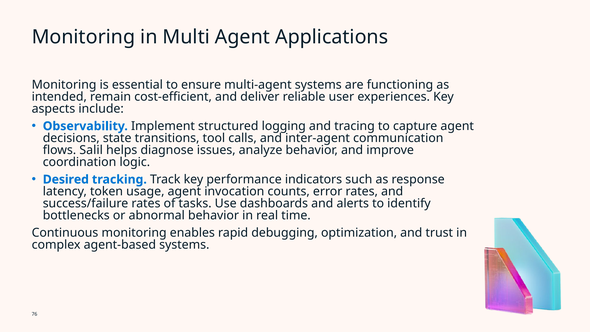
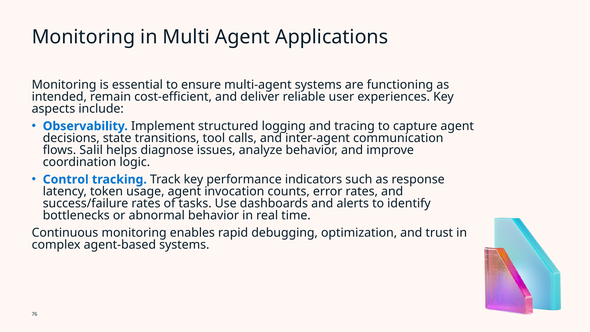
Desired: Desired -> Control (66, 179)
